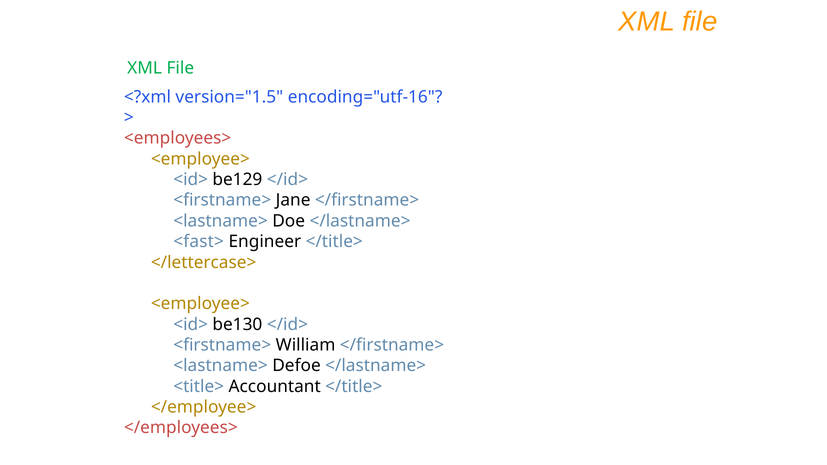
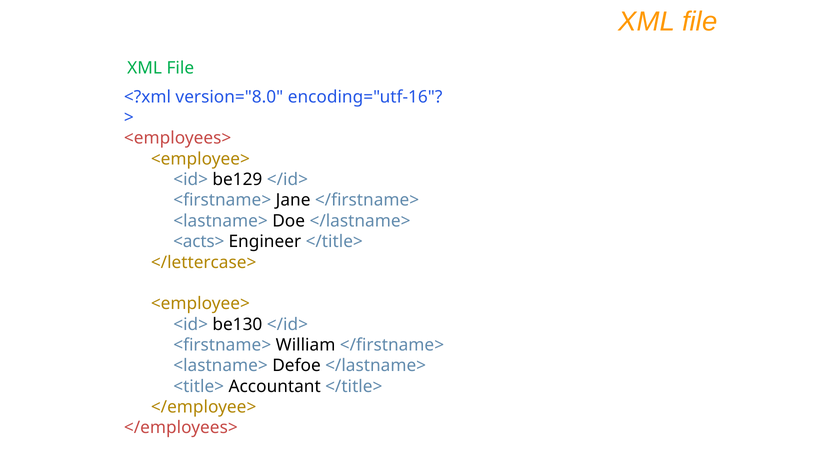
version="1.5: version="1.5 -> version="8.0 (229, 97)
<fast>: <fast> -> <acts> (199, 242)
